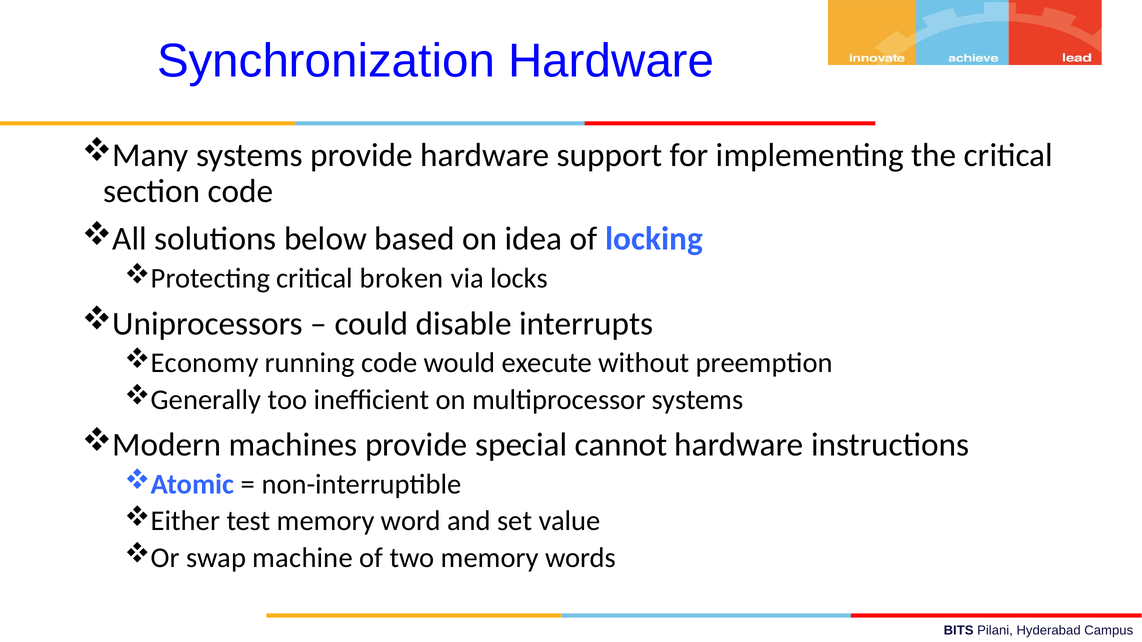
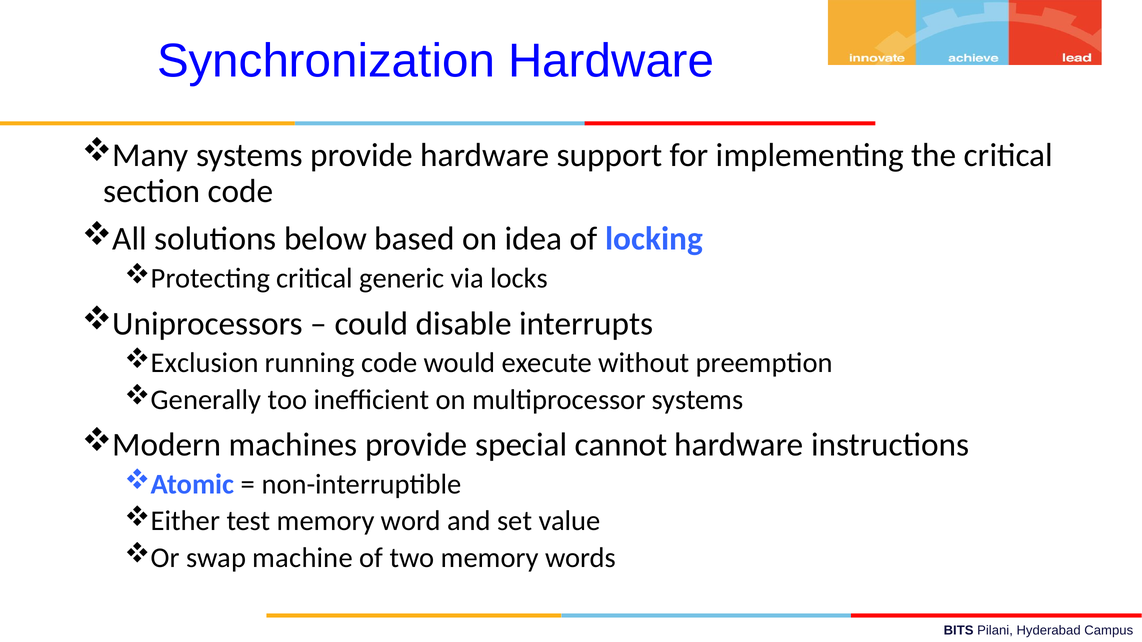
broken: broken -> generic (402, 279)
Economy: Economy -> Exclusion (205, 363)
